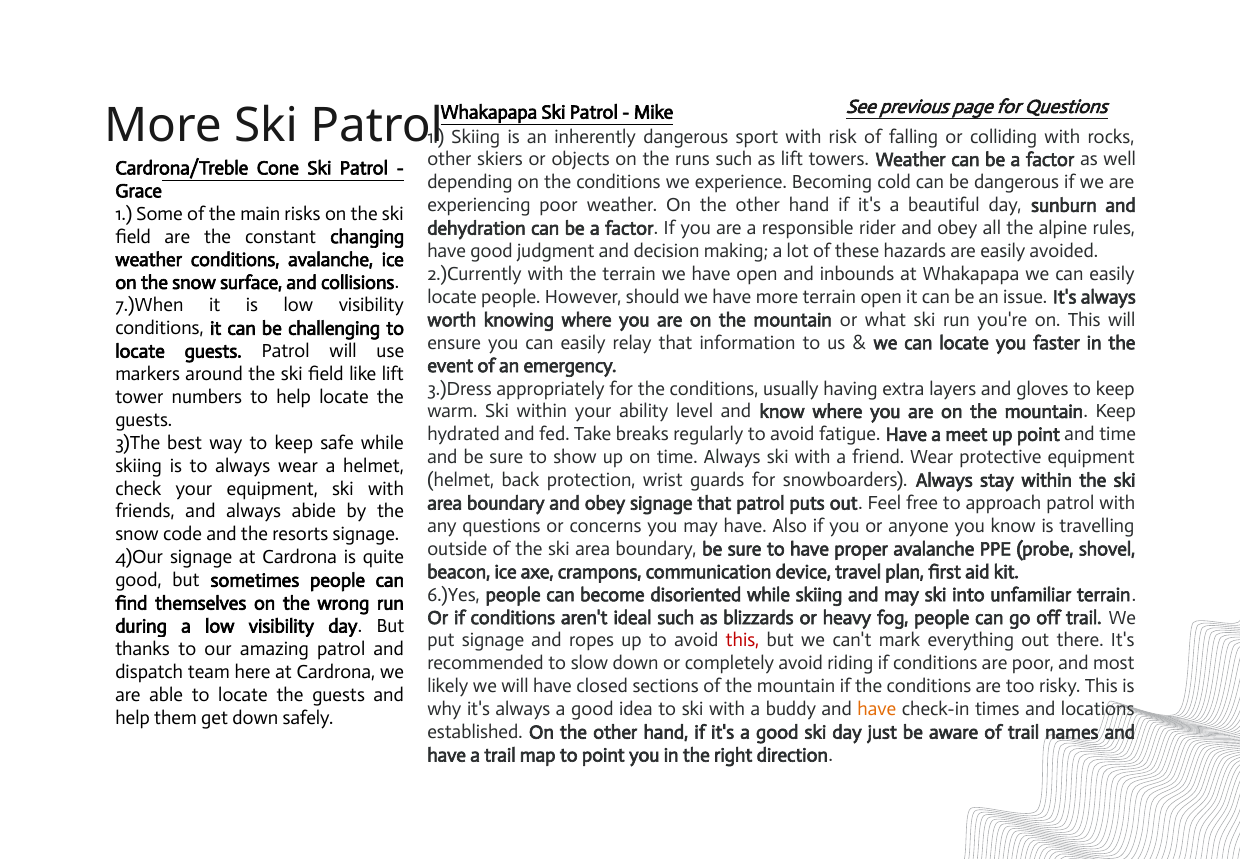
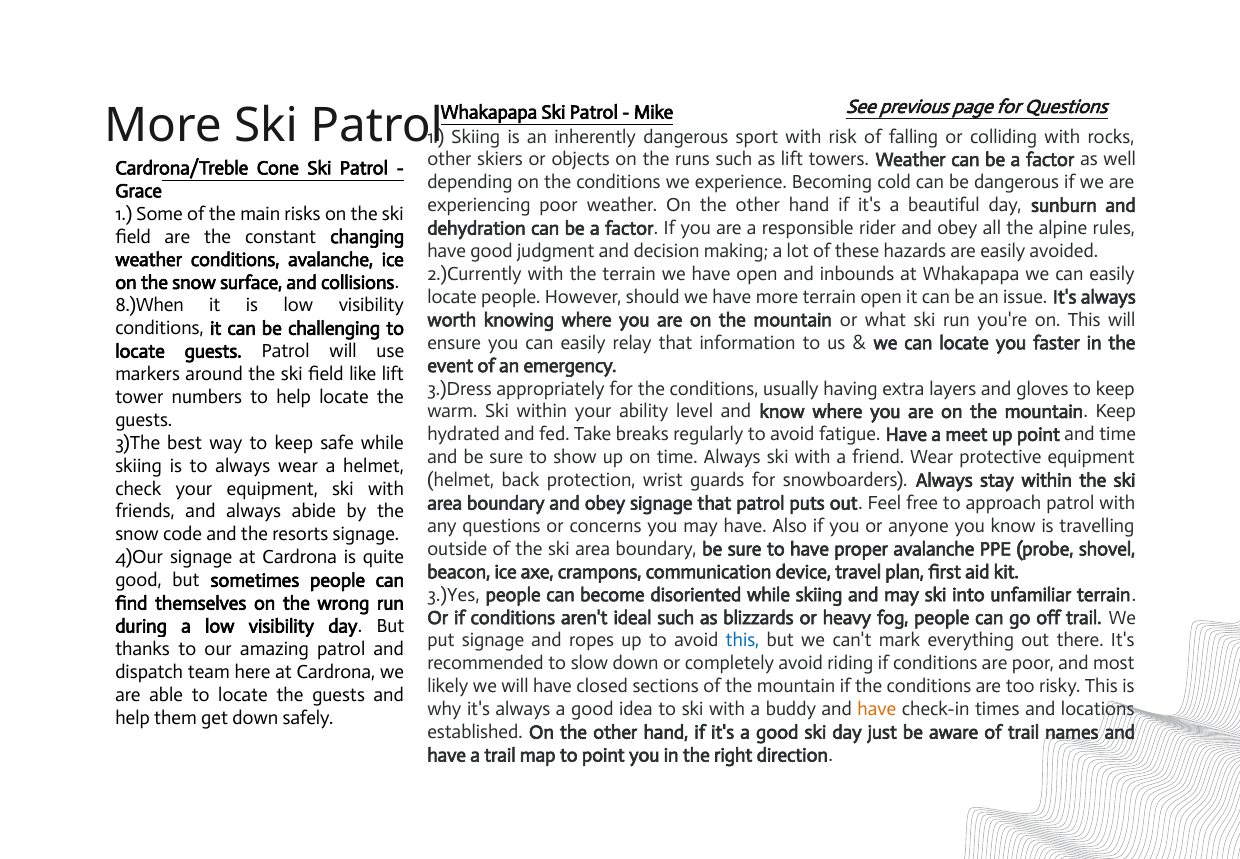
7.)When: 7.)When -> 8.)When (150, 305)
6.)Yes: 6.)Yes -> 3.)Yes (453, 594)
this colour: red -> blue (742, 640)
